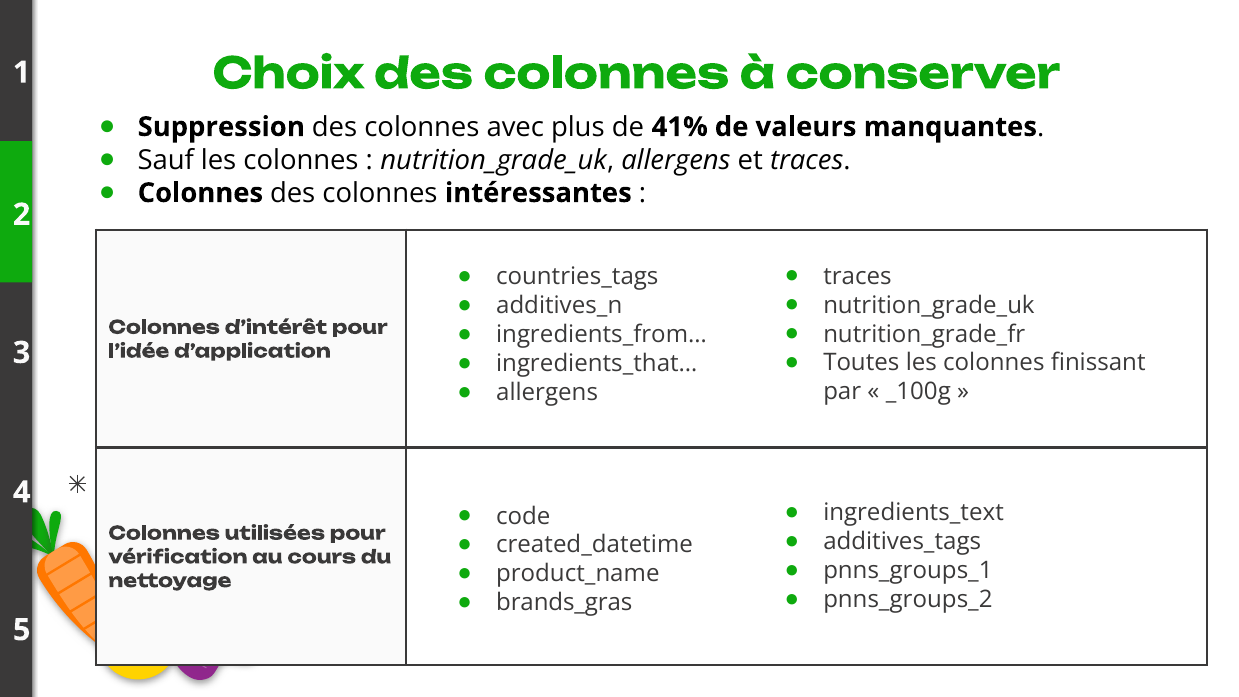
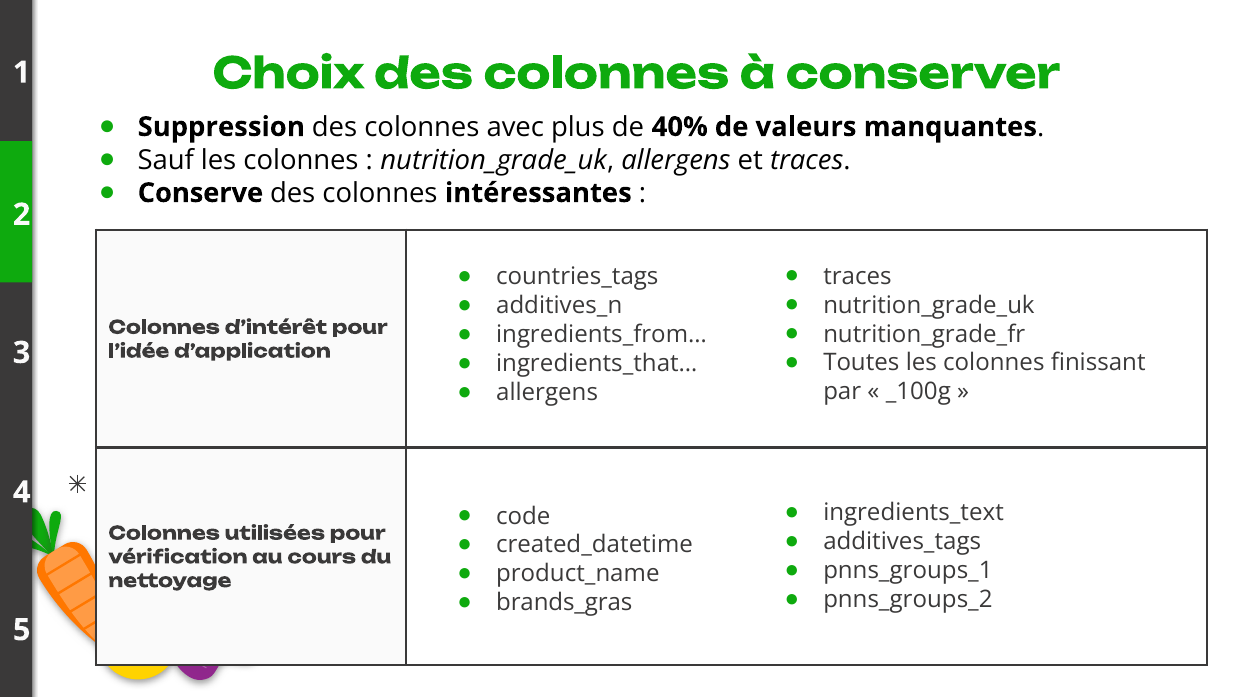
41%: 41% -> 40% (680, 127)
Colonnes: Colonnes -> Conserve (200, 193)
